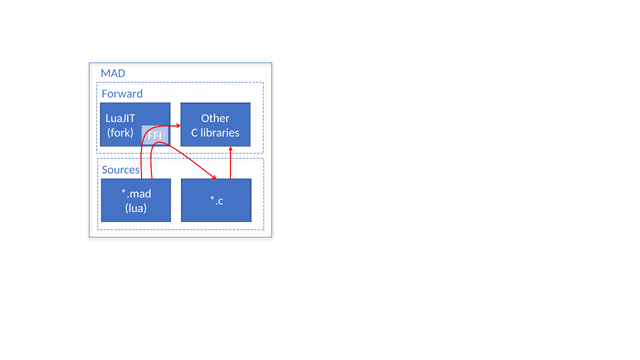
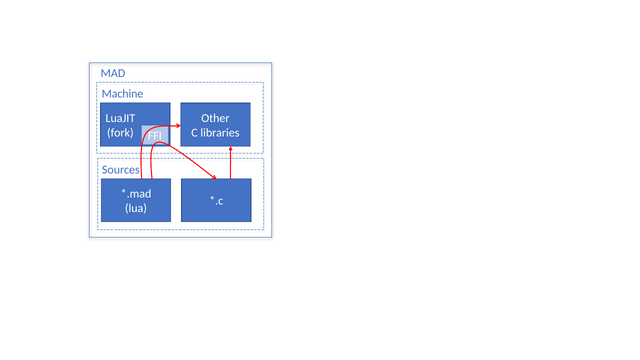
Forward: Forward -> Machine (122, 94)
